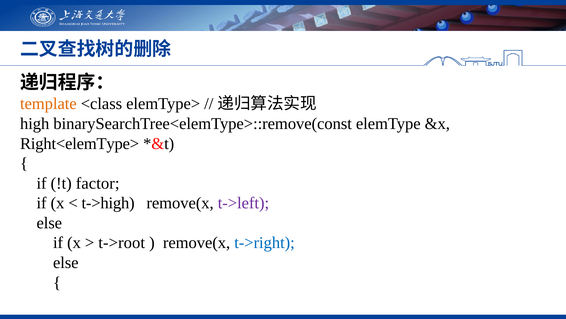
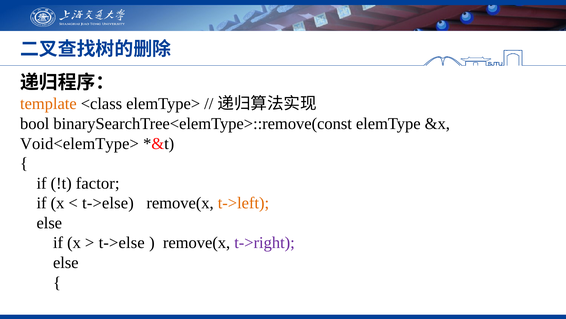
high: high -> bool (35, 123)
Right<elemType>: Right<elemType> -> Void<elemType> (79, 143)
t->high: t->high -> t->else (108, 203)
t->left colour: purple -> orange (243, 203)
t->root: t->root -> t->else (122, 242)
t->right colour: blue -> purple (265, 242)
